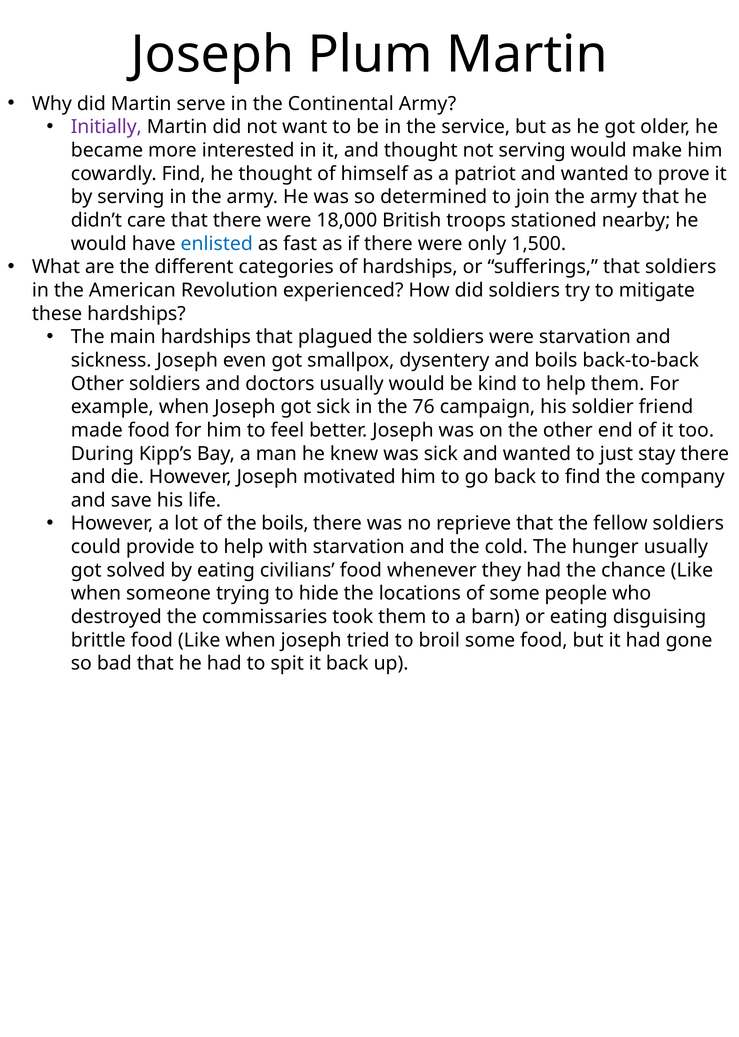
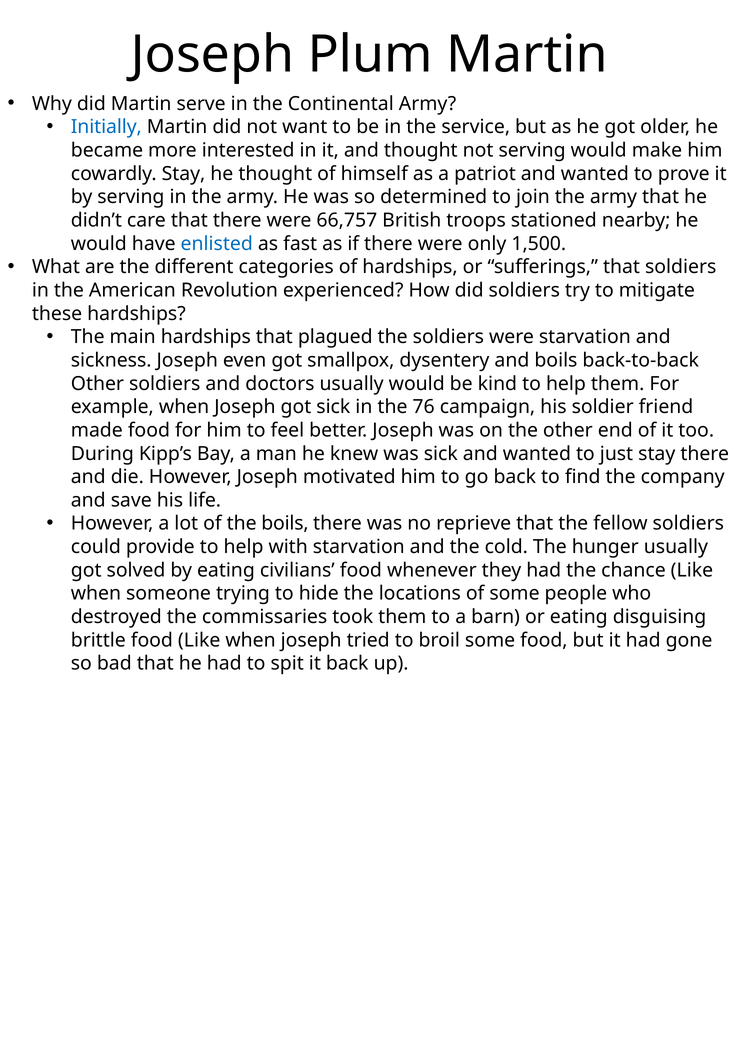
Initially colour: purple -> blue (106, 127)
cowardly Find: Find -> Stay (183, 174)
18,000: 18,000 -> 66,757 (347, 220)
